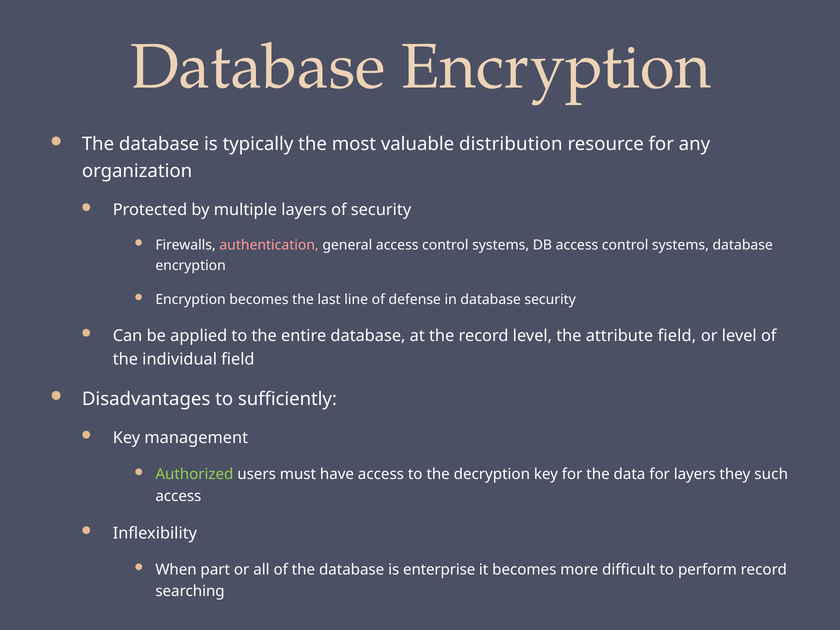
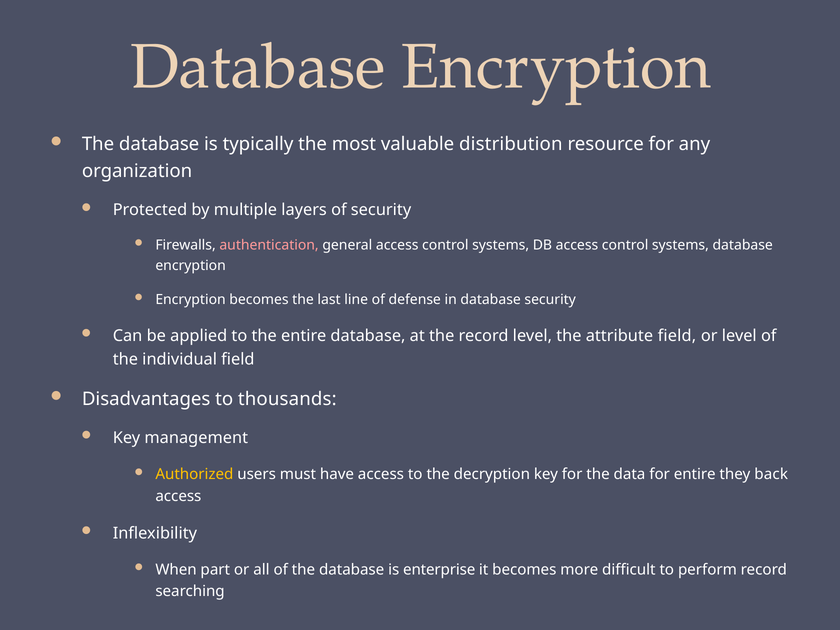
sufficiently: sufficiently -> thousands (287, 399)
Authorized colour: light green -> yellow (194, 474)
for layers: layers -> entire (695, 474)
such: such -> back (771, 474)
